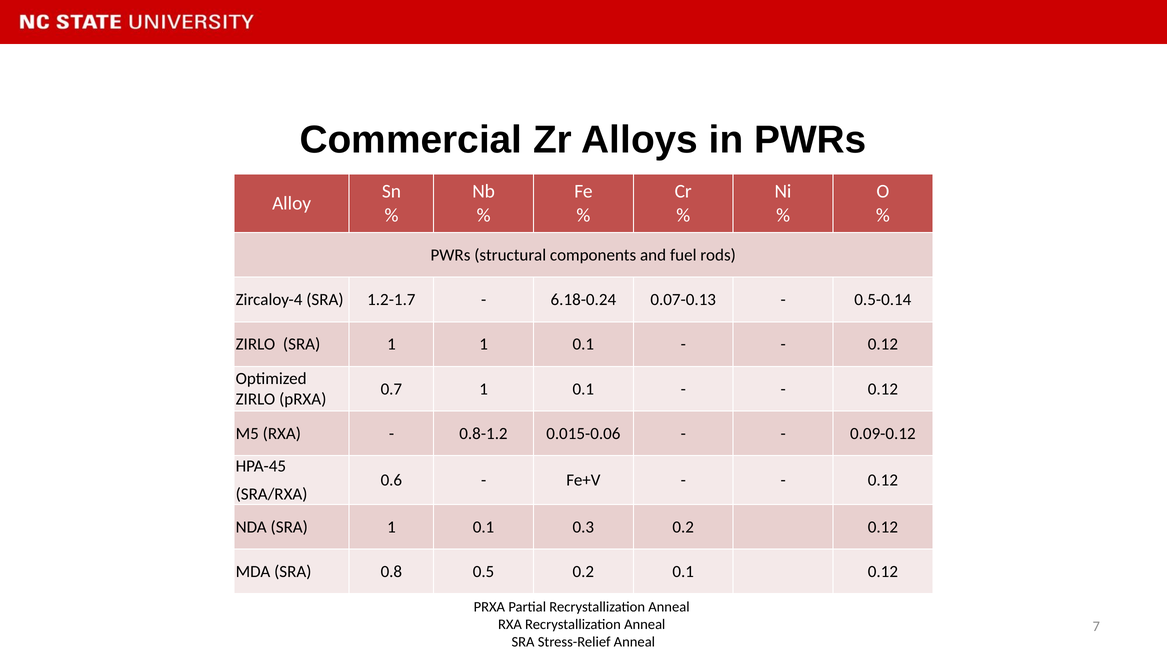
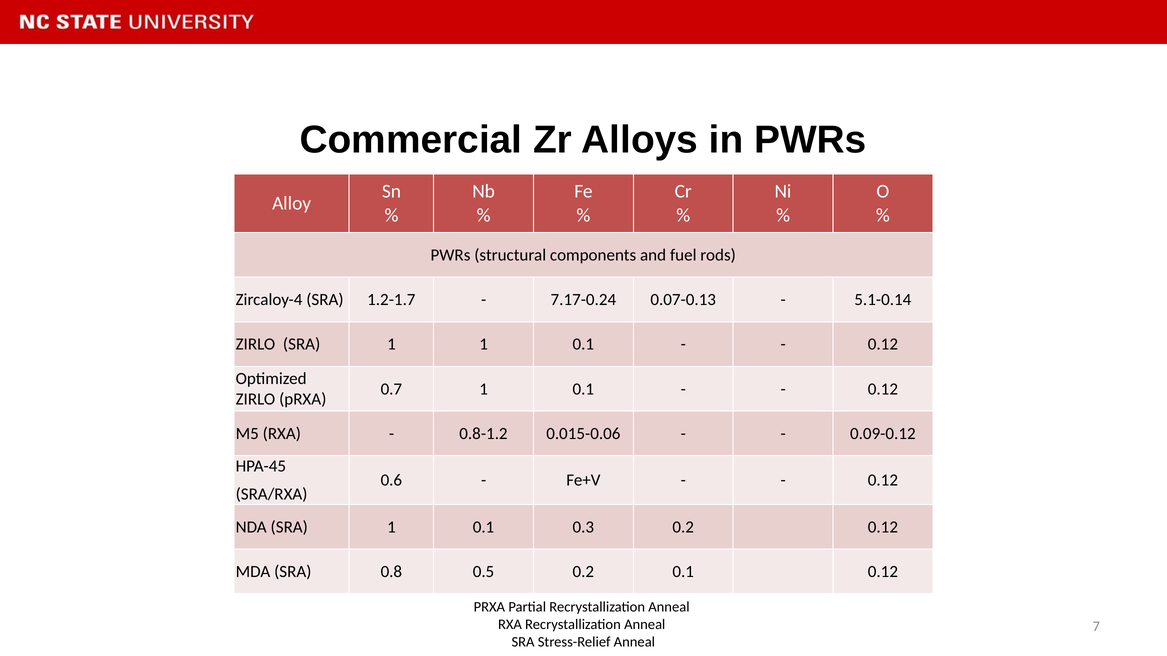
6.18-0.24: 6.18-0.24 -> 7.17-0.24 (583, 300)
0.5-0.14: 0.5-0.14 -> 5.1-0.14 (883, 300)
